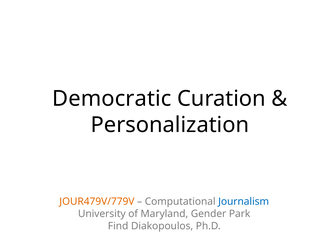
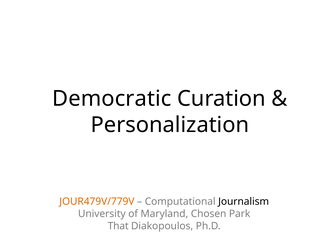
Journalism colour: blue -> black (244, 201)
Gender: Gender -> Chosen (209, 214)
Find: Find -> That (118, 226)
